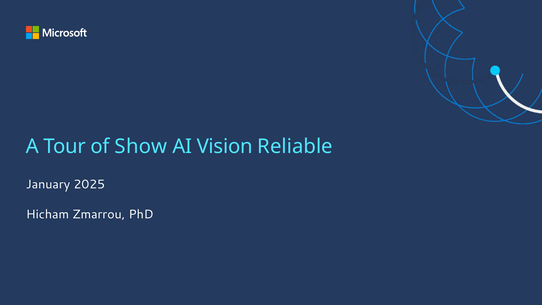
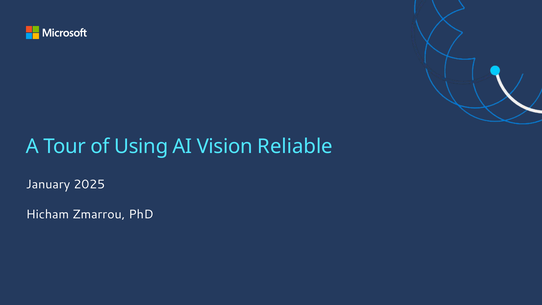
Show: Show -> Using (141, 146)
